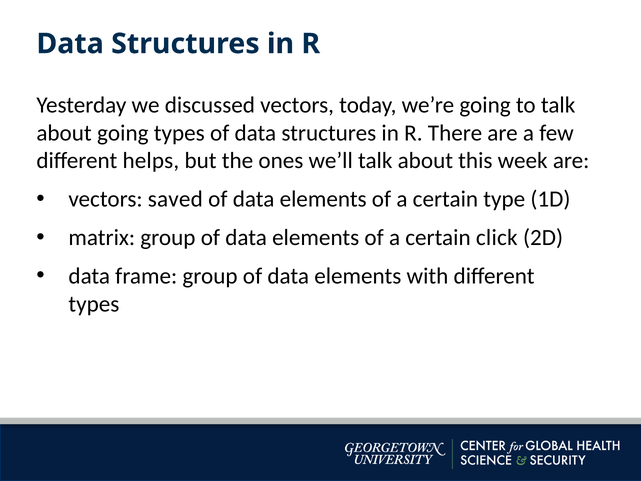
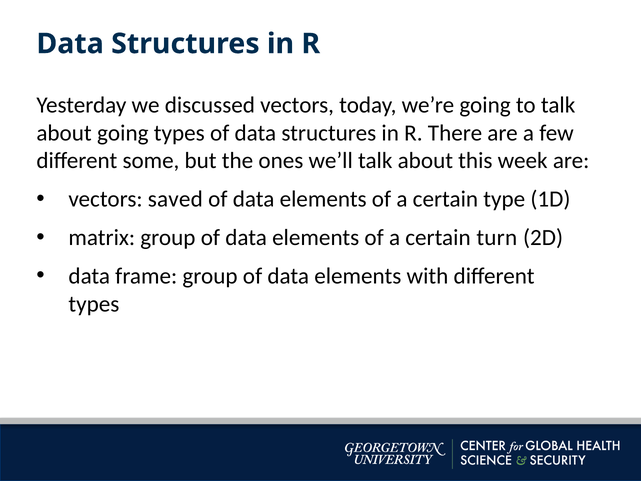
helps: helps -> some (151, 161)
click: click -> turn (497, 238)
